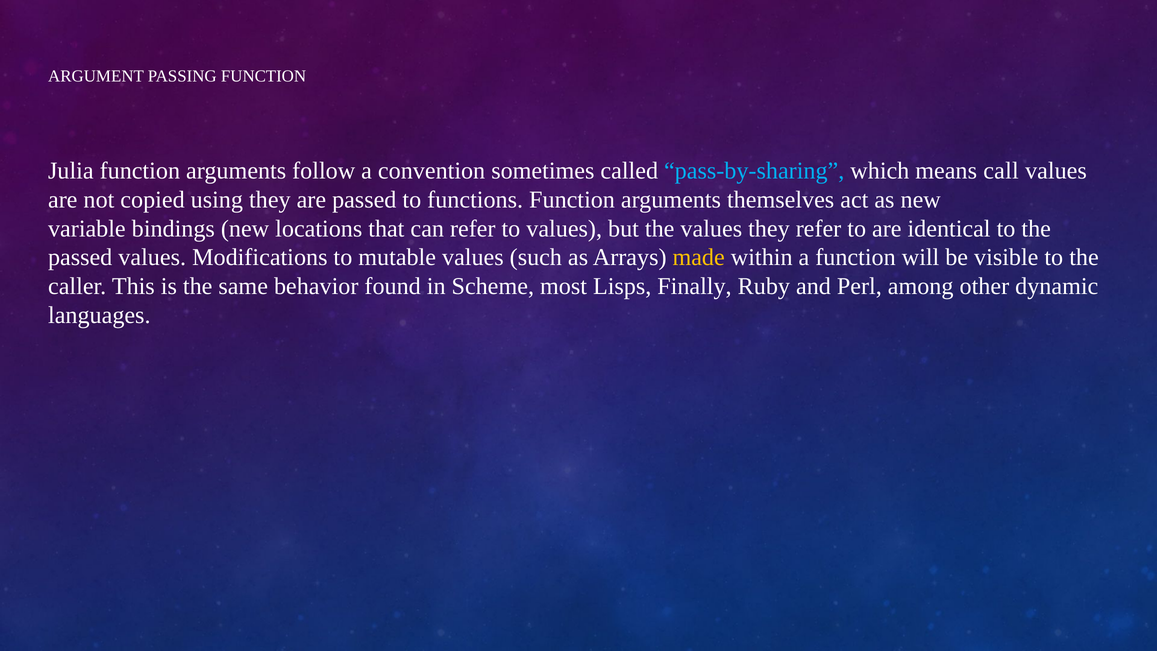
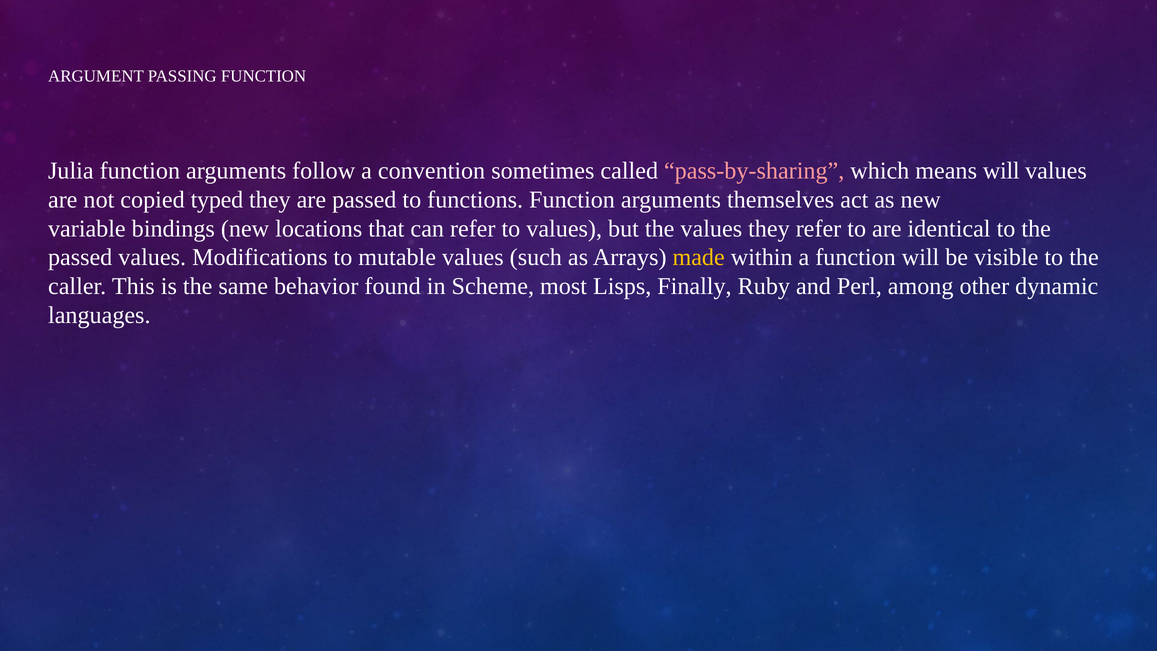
pass-by-sharing colour: light blue -> pink (754, 171)
means call: call -> will (1001, 171)
using: using -> typed (217, 200)
